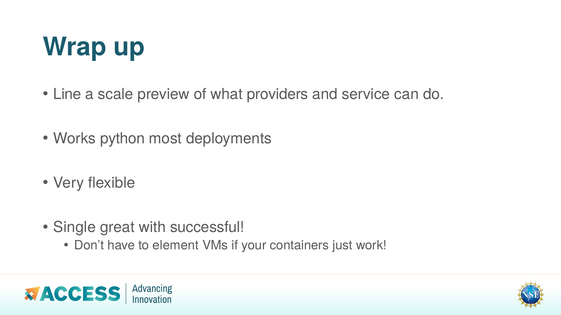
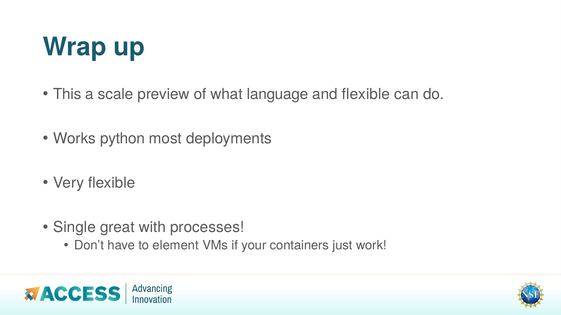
Line: Line -> This (67, 94)
providers: providers -> language (278, 94)
and service: service -> flexible (366, 94)
successful: successful -> processes (207, 228)
